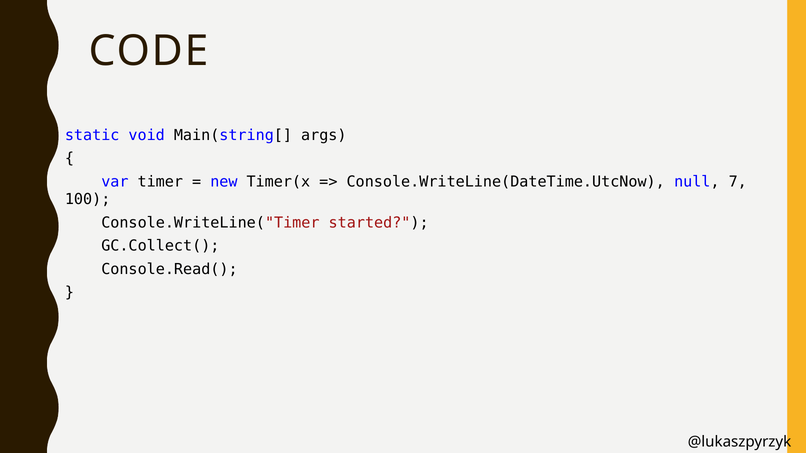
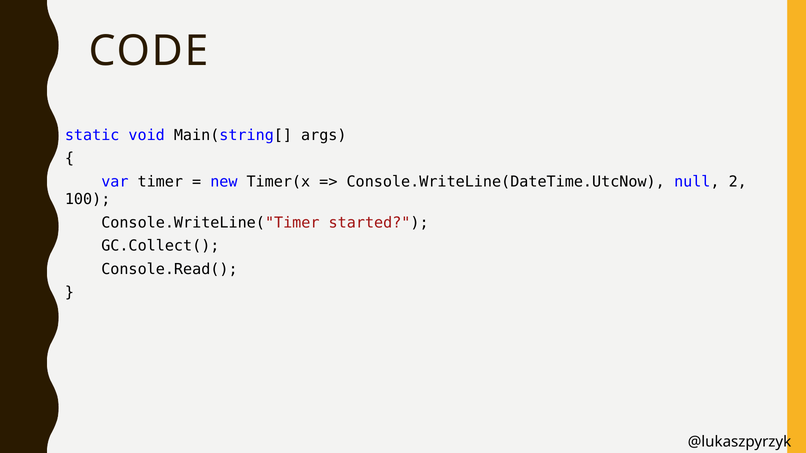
7: 7 -> 2 (738, 182)
